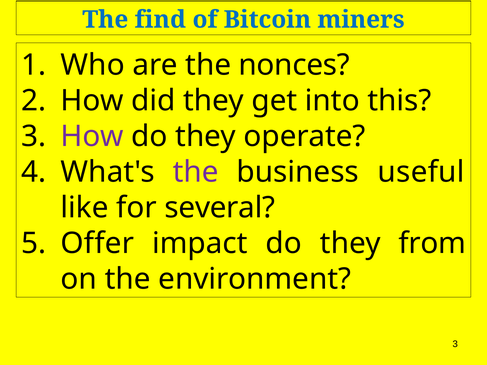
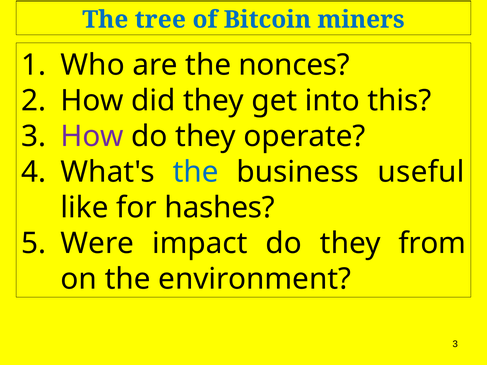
find: find -> tree (160, 20)
the colour: purple -> blue (196, 172)
several: several -> hashes (220, 208)
Offer: Offer -> Were (97, 244)
